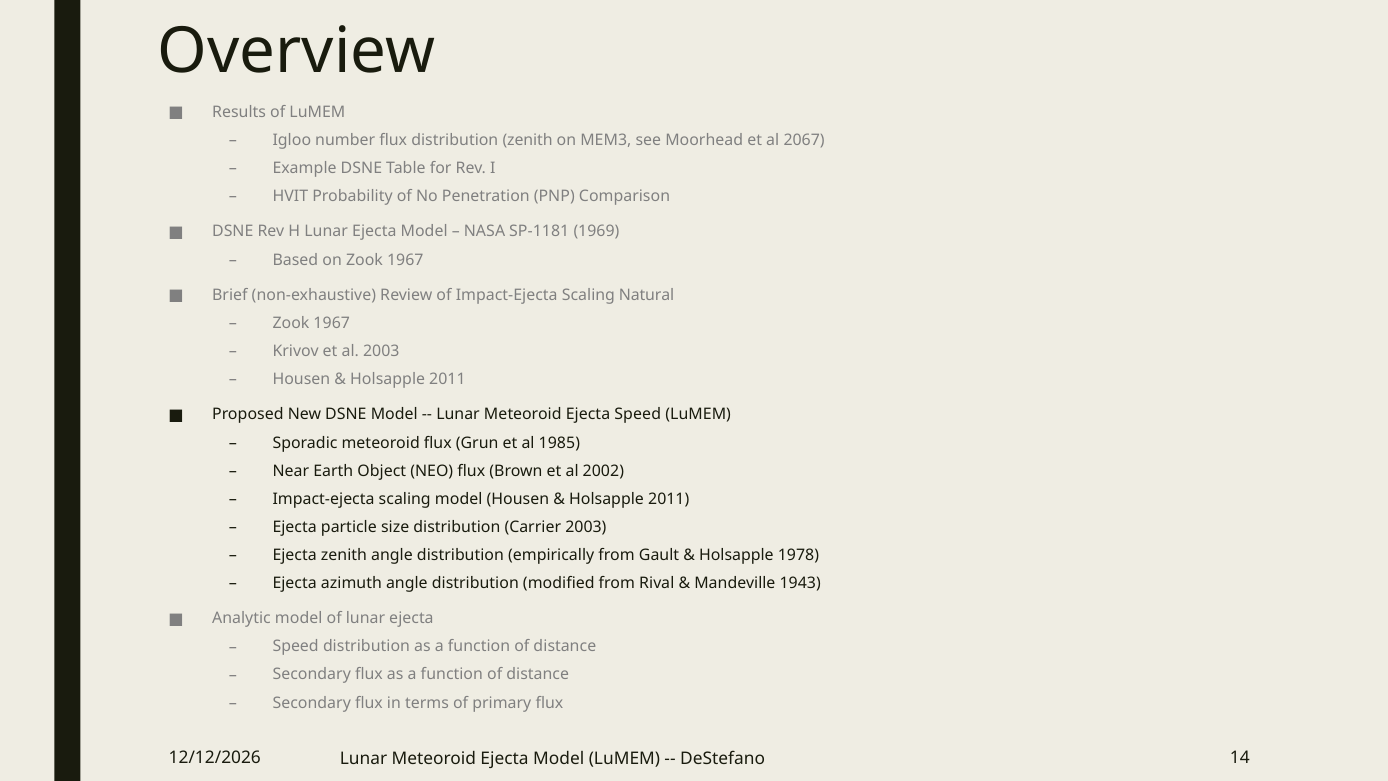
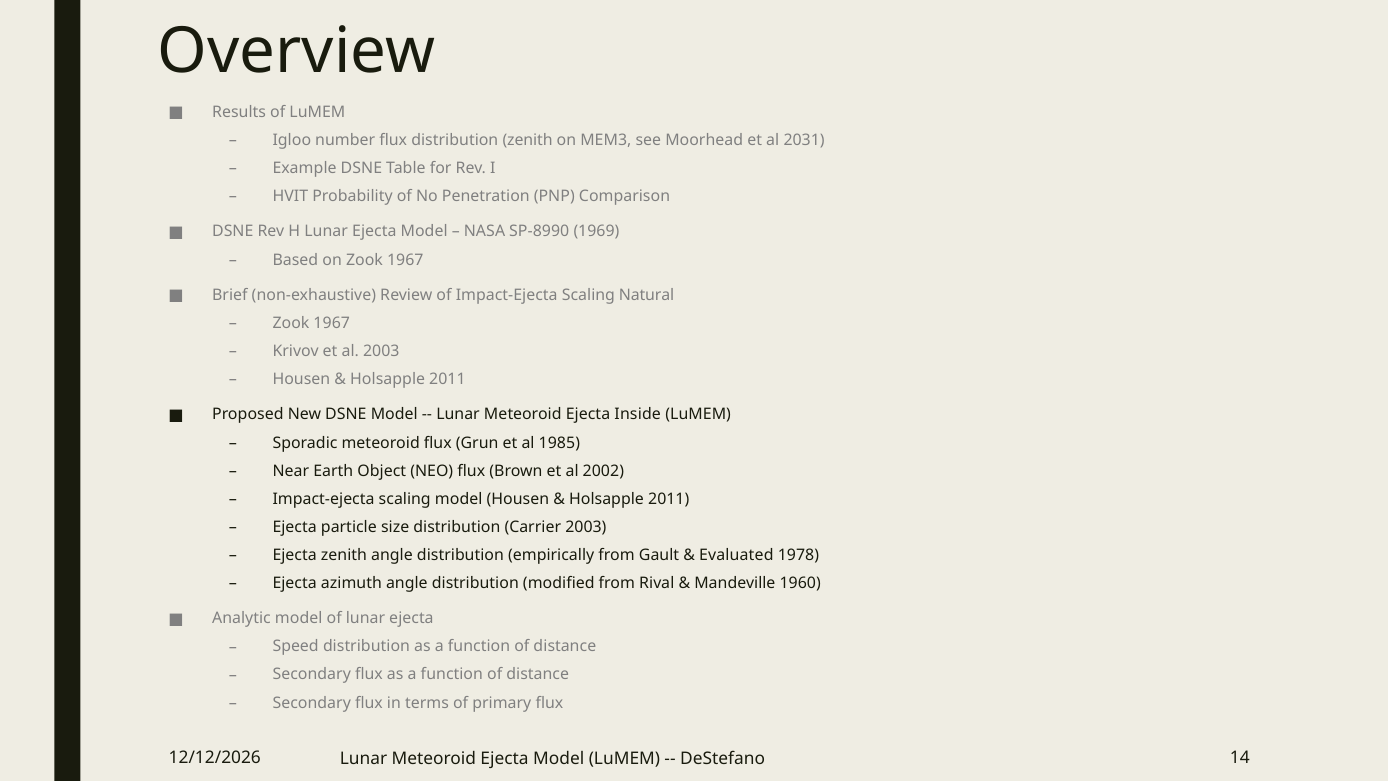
2067: 2067 -> 2031 (804, 140)
SP-1181: SP-1181 -> SP-8990 (539, 232)
Ejecta Speed: Speed -> Inside (638, 415)
Holsapple: Holsapple -> Evaluated (736, 555)
1943: 1943 -> 1960 (800, 583)
